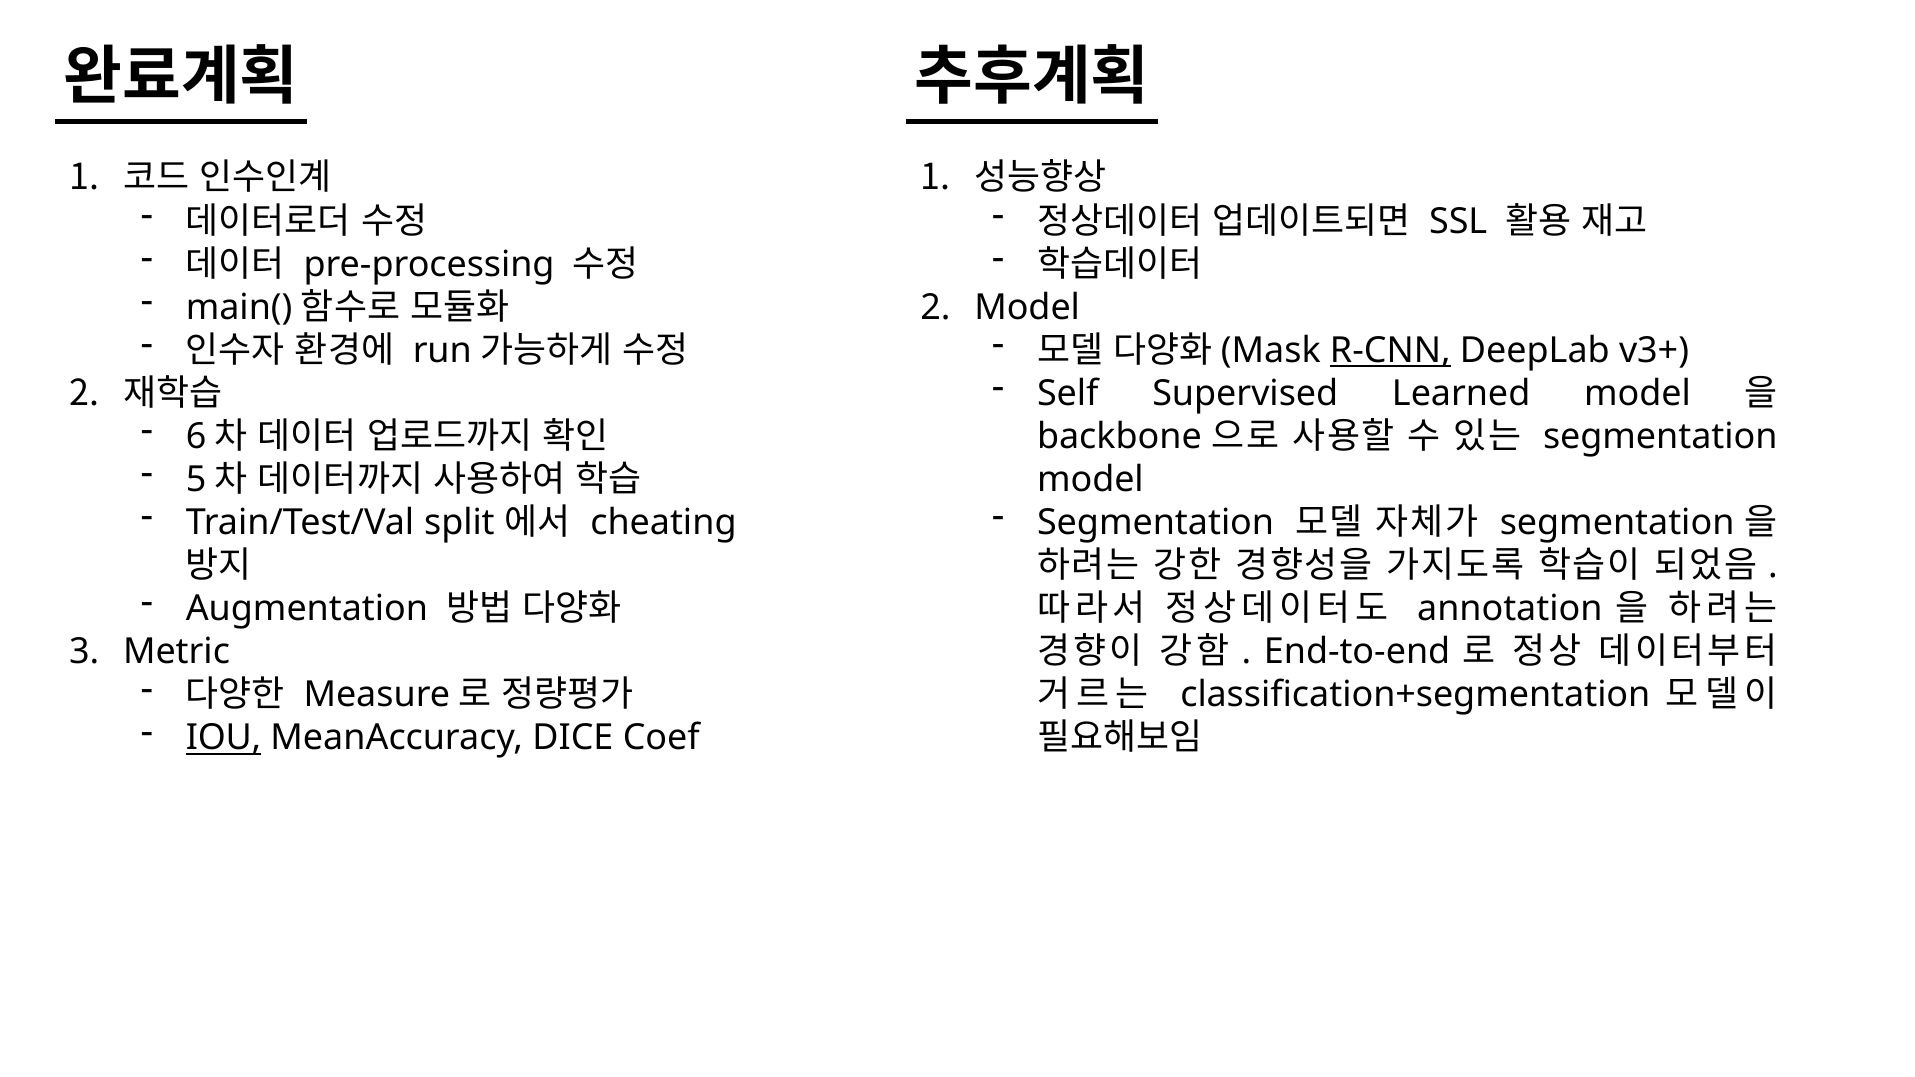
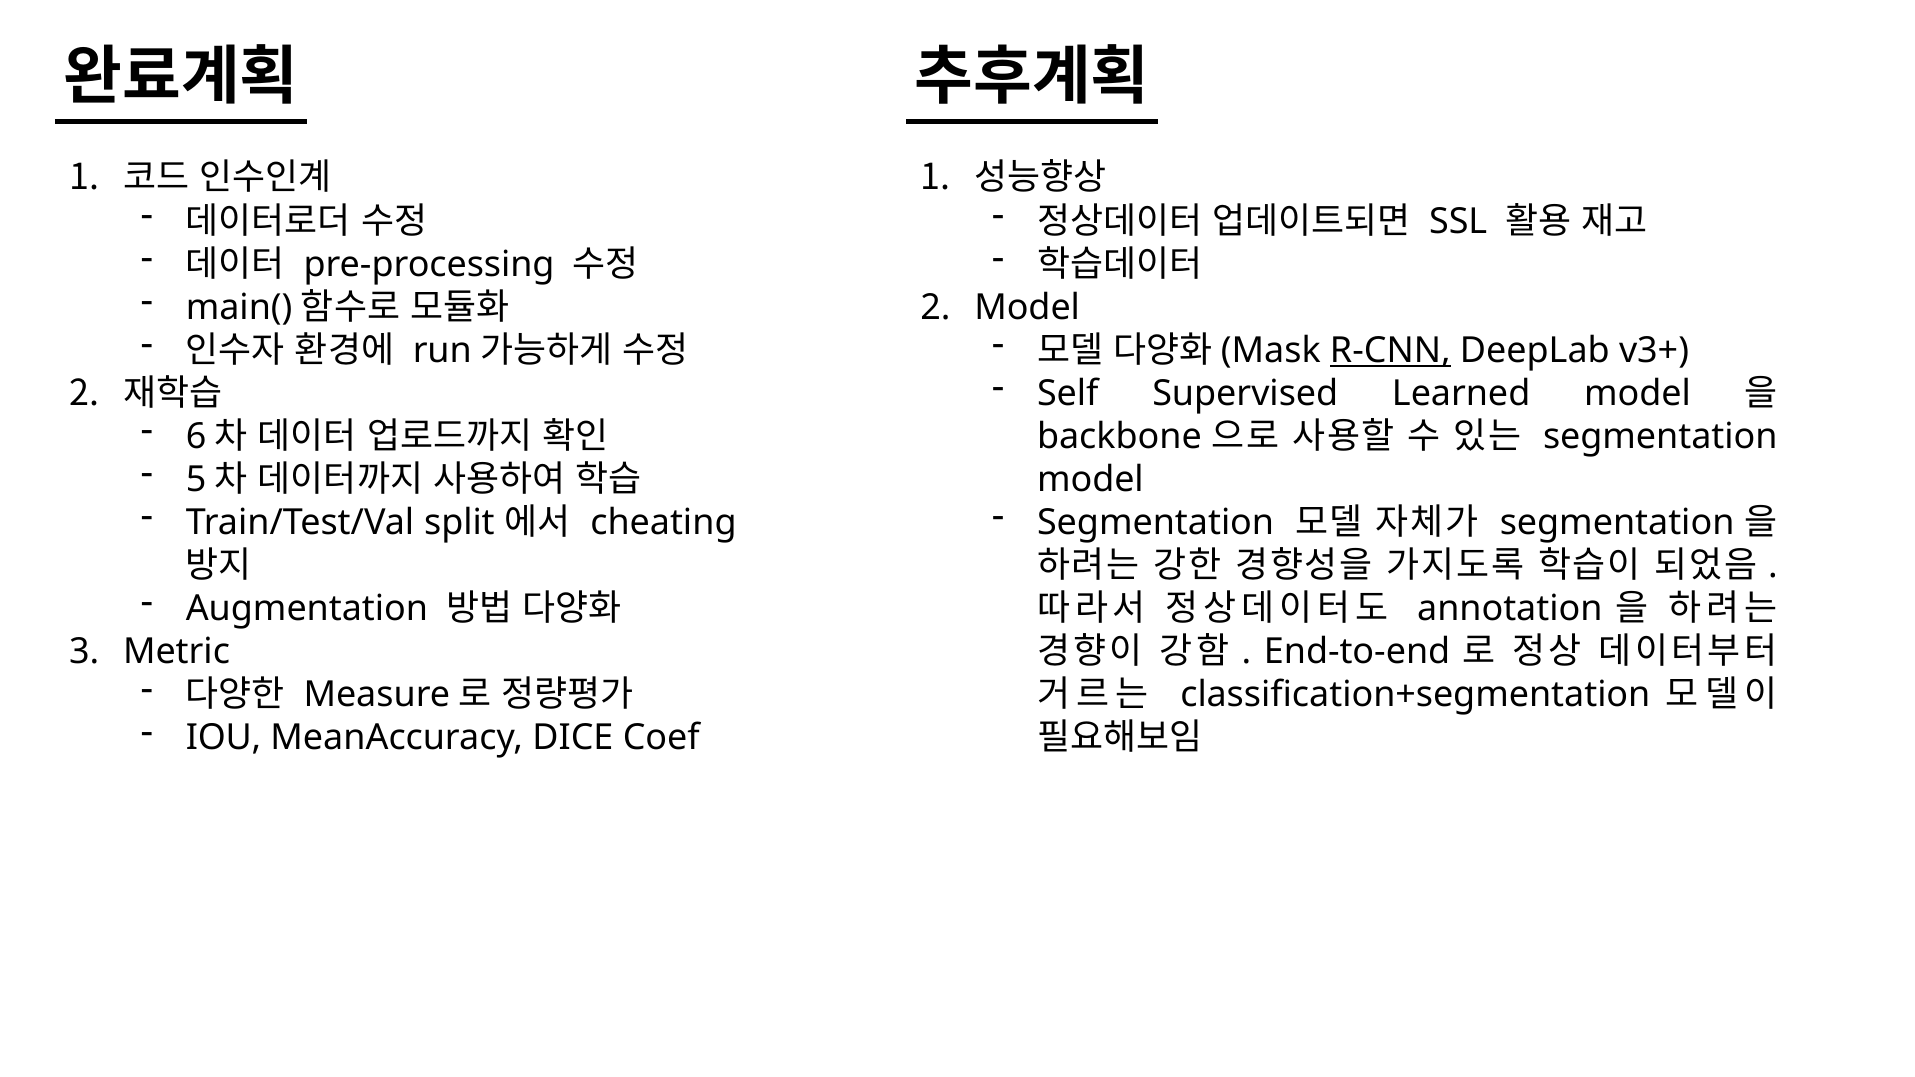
IOU underline: present -> none (224, 738)
